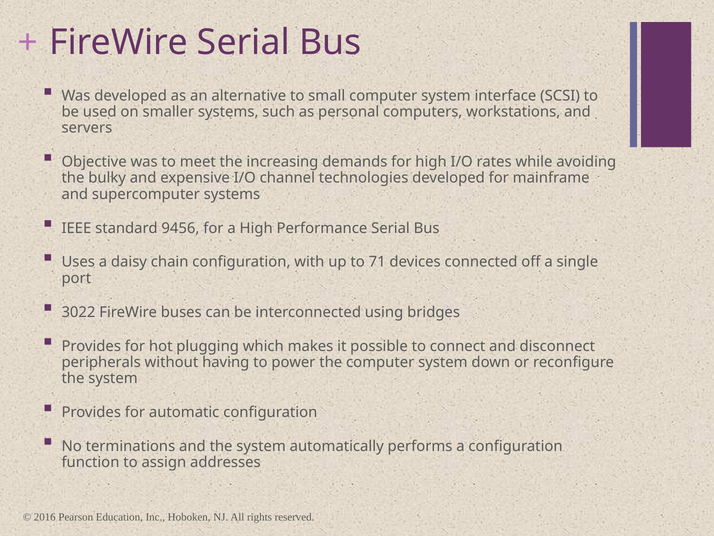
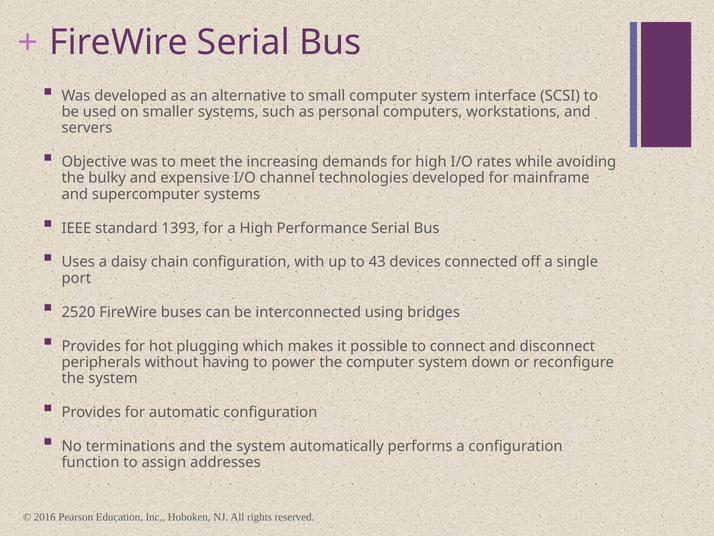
9456: 9456 -> 1393 (180, 228)
71: 71 -> 43 (377, 262)
3022: 3022 -> 2520 (78, 312)
